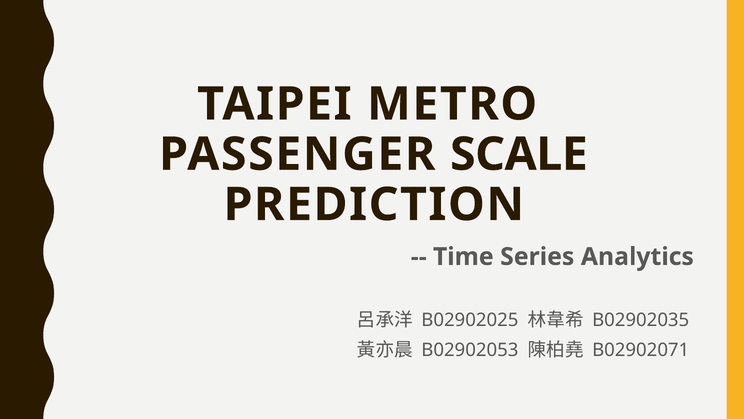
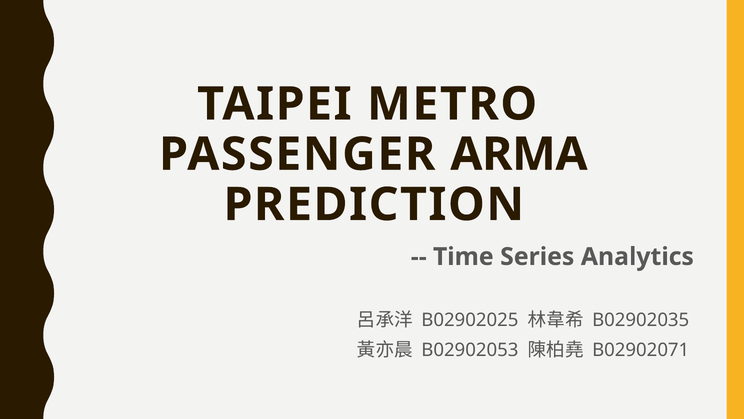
SCALE: SCALE -> ARMA (519, 154)
